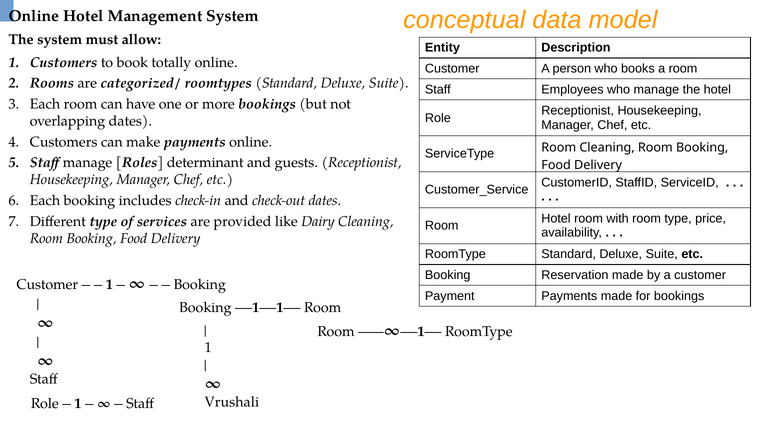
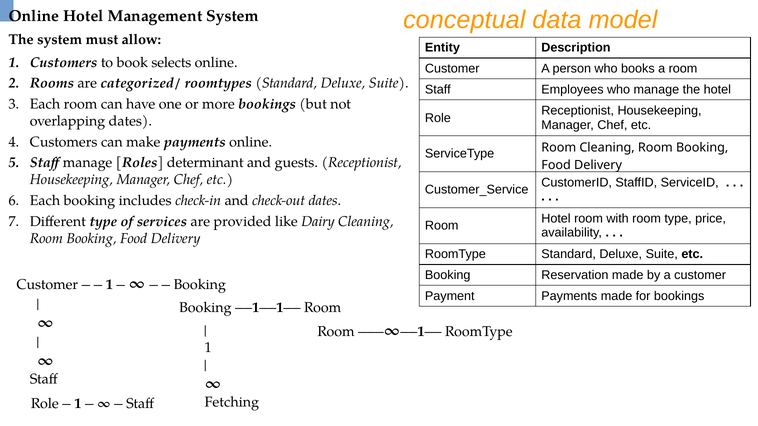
totally: totally -> selects (171, 62)
Vrushali: Vrushali -> Fetching (232, 403)
